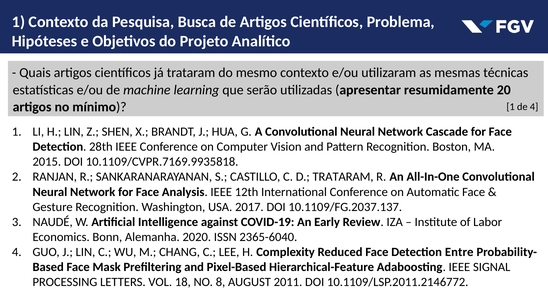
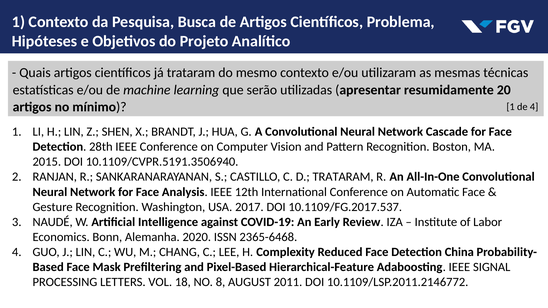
10.1109/CVPR.7169.9935818: 10.1109/CVPR.7169.9935818 -> 10.1109/CVPR.5191.3506940 (162, 162)
10.1109/FG.2037.137: 10.1109/FG.2037.137 -> 10.1109/FG.2017.537 (345, 207)
2365-6040: 2365-6040 -> 2365-6468 (268, 237)
Entre: Entre -> China (459, 252)
